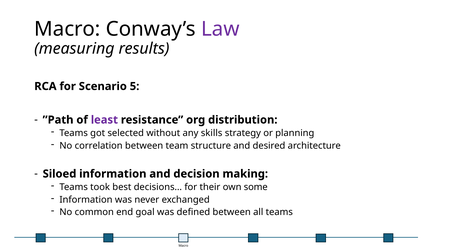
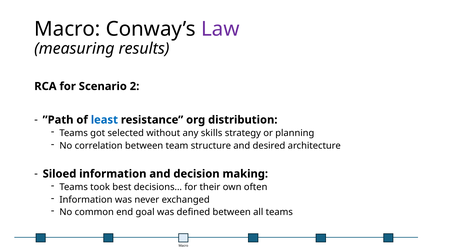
5: 5 -> 2 (135, 86)
least colour: purple -> blue (104, 120)
some: some -> often (256, 188)
